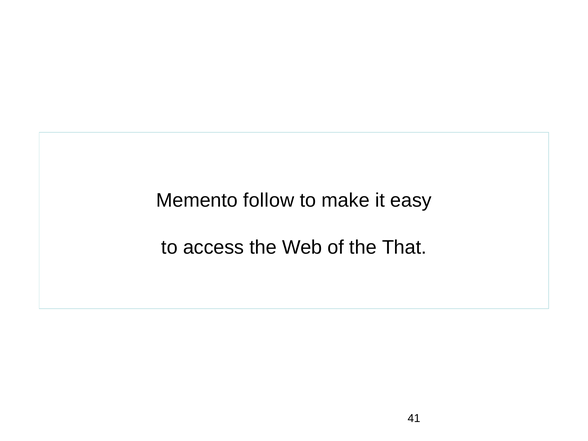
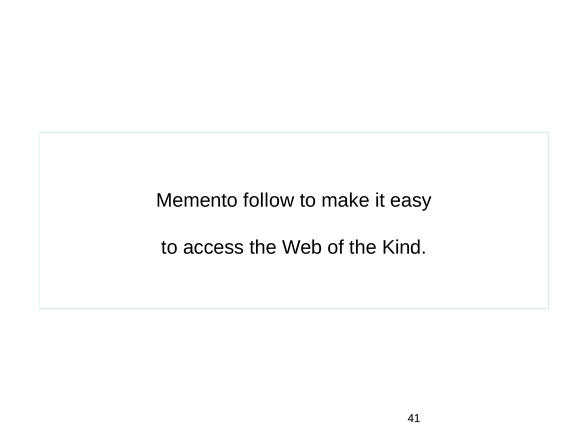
That: That -> Kind (404, 247)
